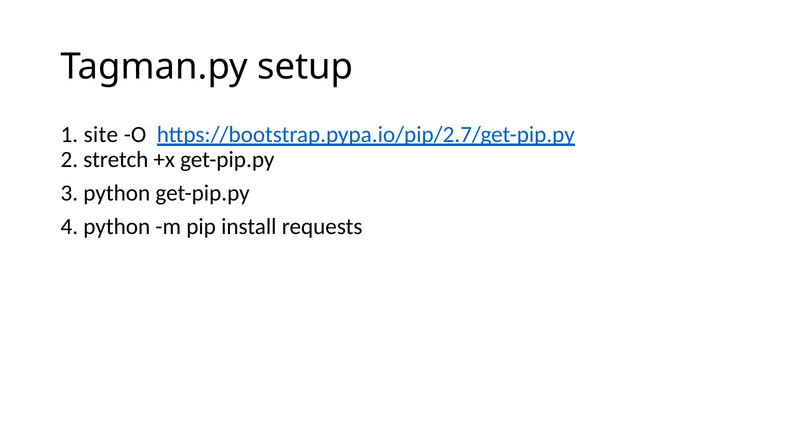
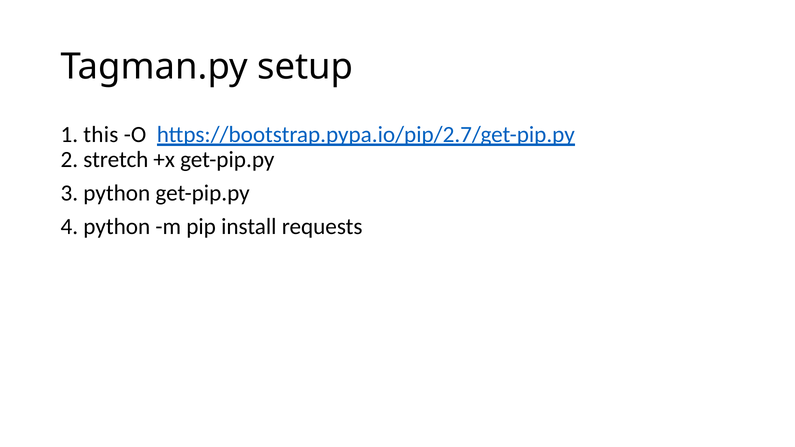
site: site -> this (101, 135)
